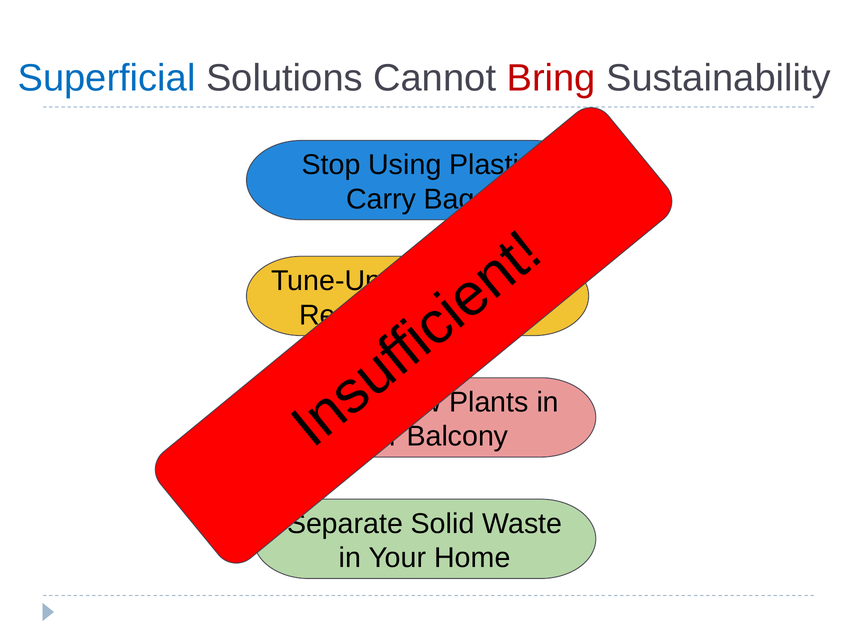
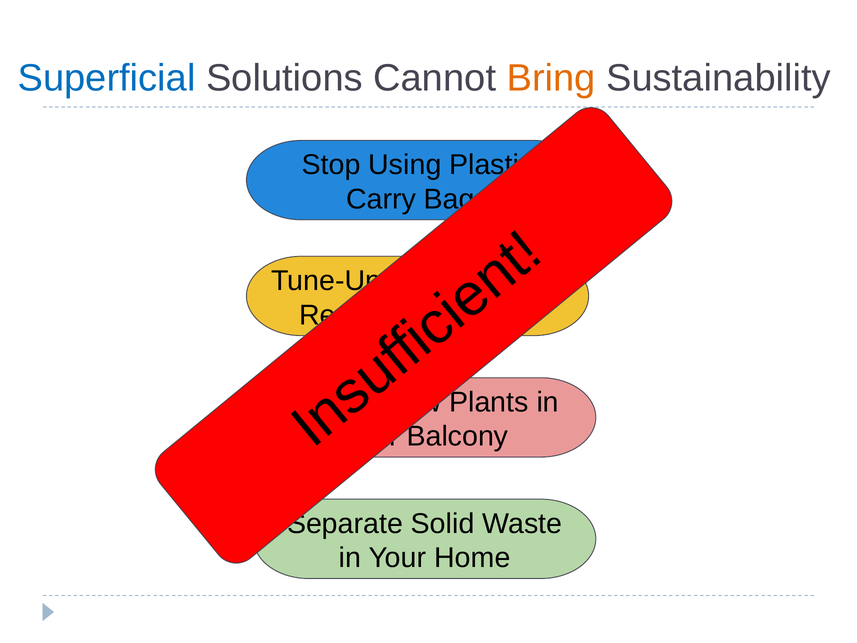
Bring colour: red -> orange (551, 78)
